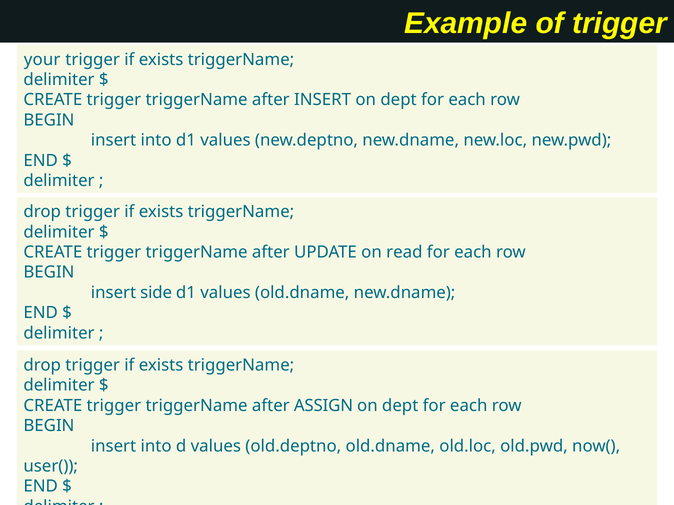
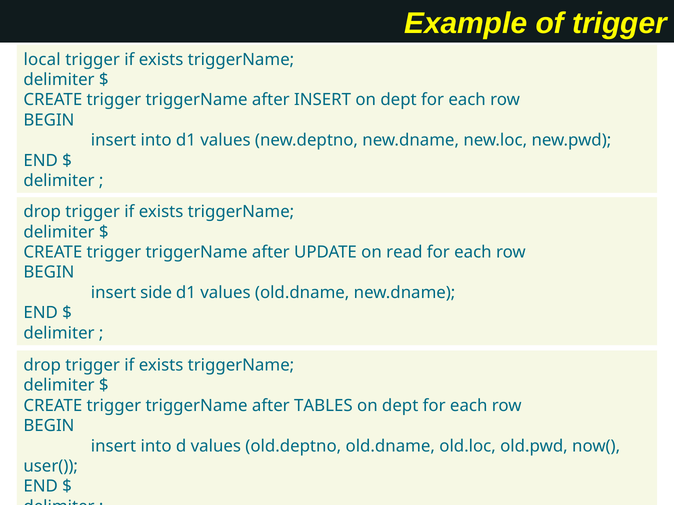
your: your -> local (42, 60)
ASSIGN: ASSIGN -> TABLES (323, 406)
